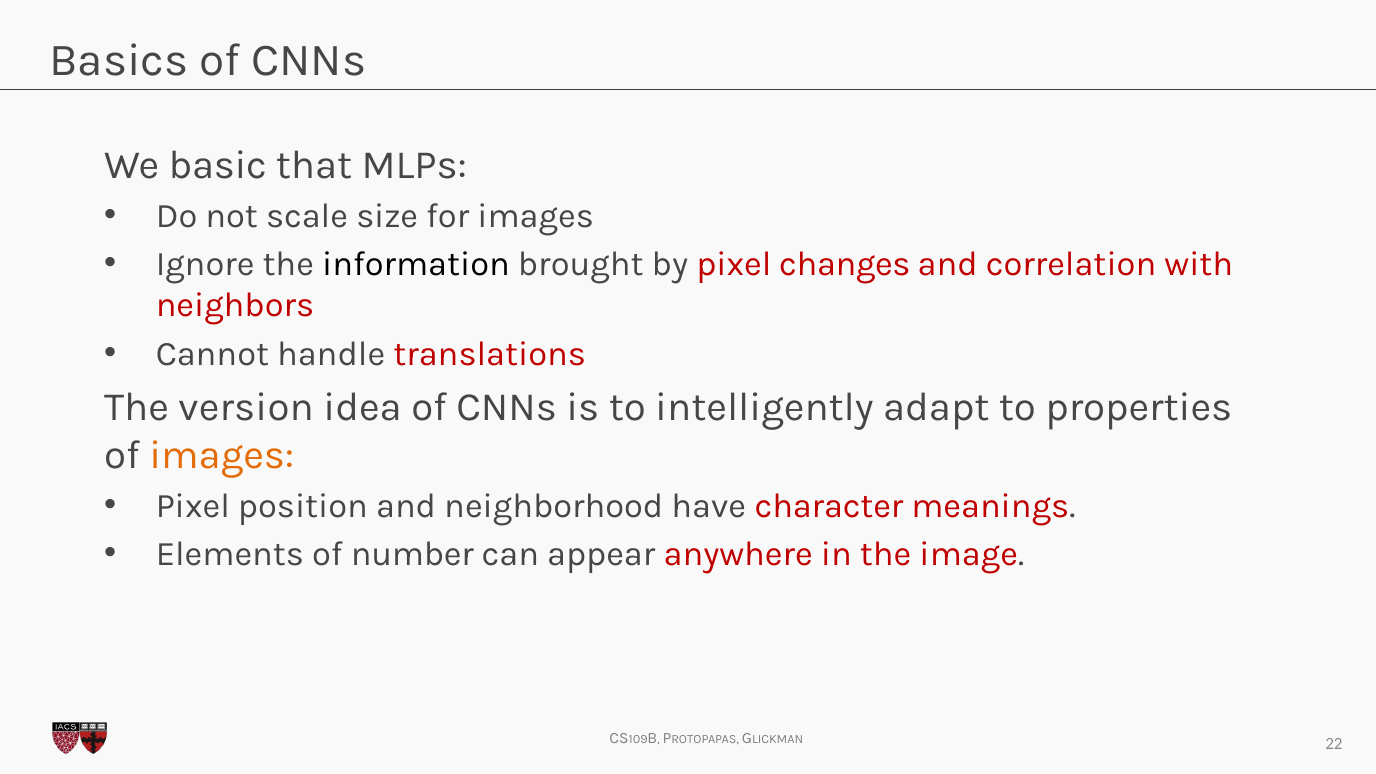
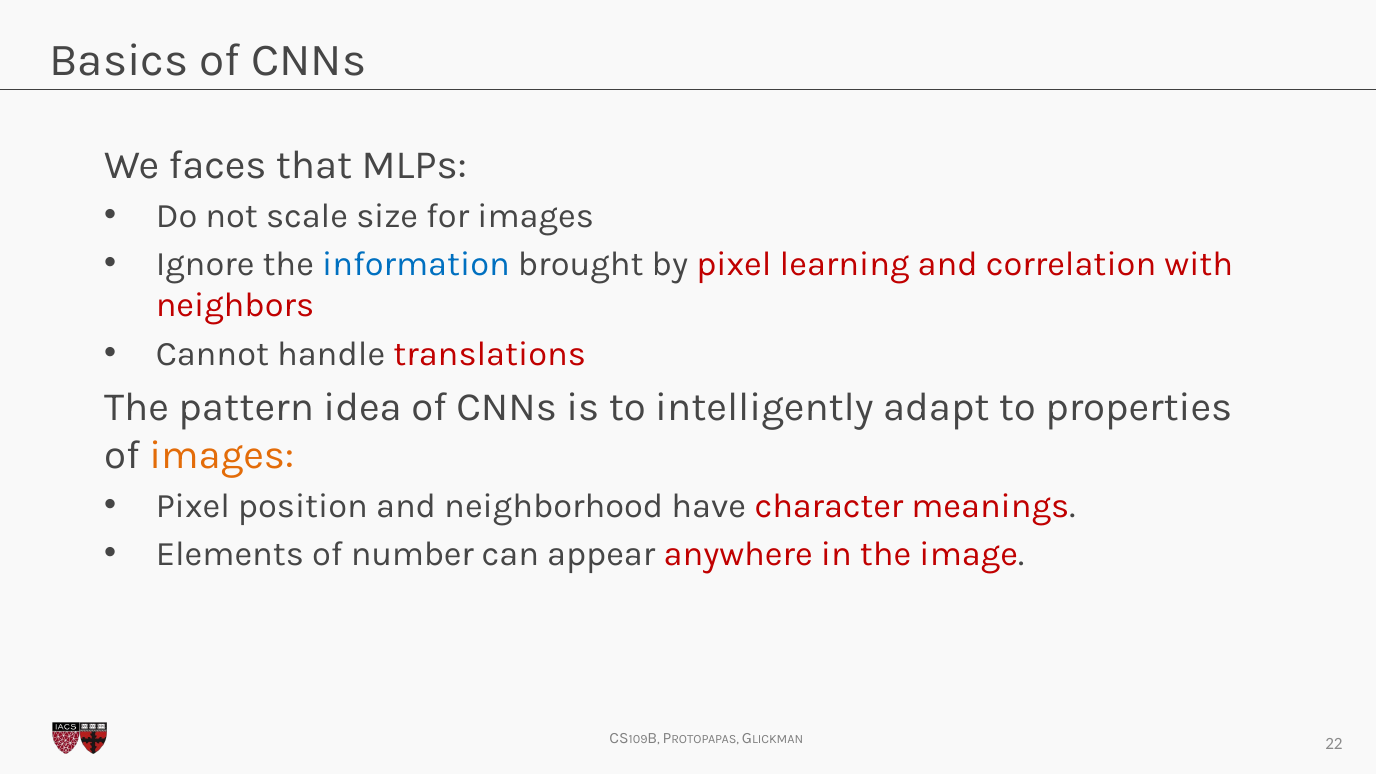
basic: basic -> faces (218, 165)
information colour: black -> blue (416, 264)
changes: changes -> learning (845, 264)
version: version -> pattern (246, 407)
